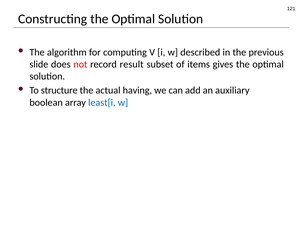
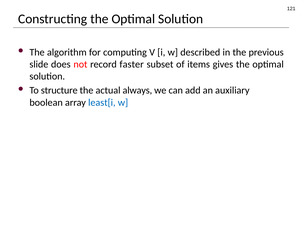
result: result -> faster (132, 64)
having: having -> always (137, 91)
